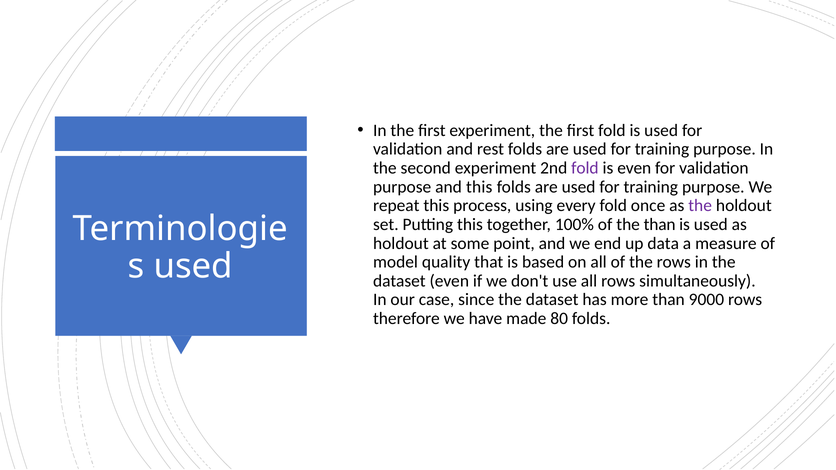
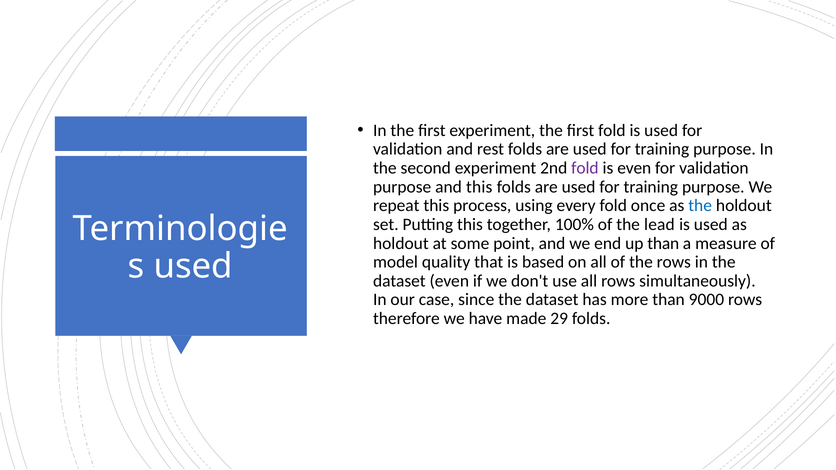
the colour: purple -> blue (700, 206)
the than: than -> lead (659, 225)
up data: data -> than (663, 243)
80: 80 -> 29 (559, 319)
